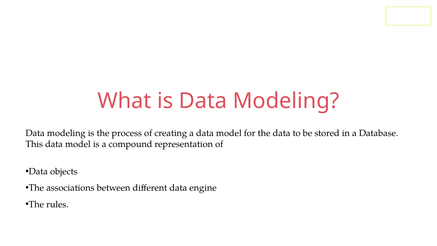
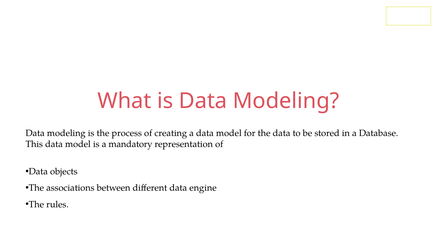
compound: compound -> mandatory (131, 144)
